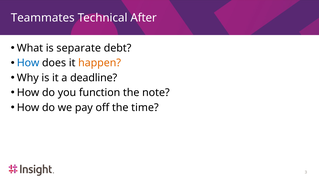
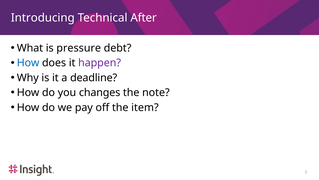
Teammates: Teammates -> Introducing (43, 18)
separate: separate -> pressure (79, 48)
happen colour: orange -> purple (100, 63)
function: function -> changes (100, 92)
time: time -> item (145, 107)
